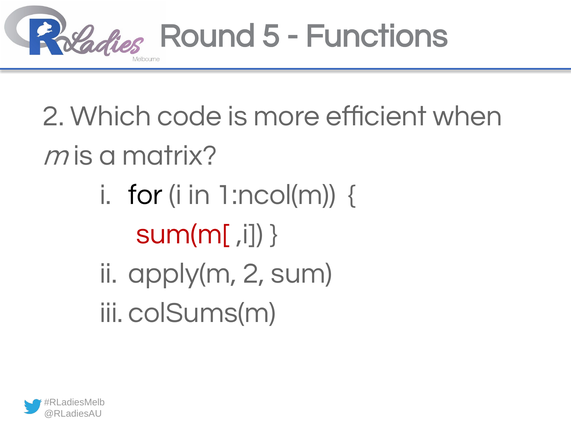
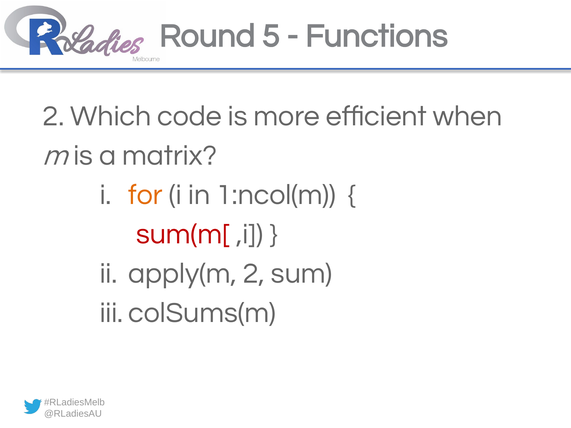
for colour: black -> orange (146, 195)
